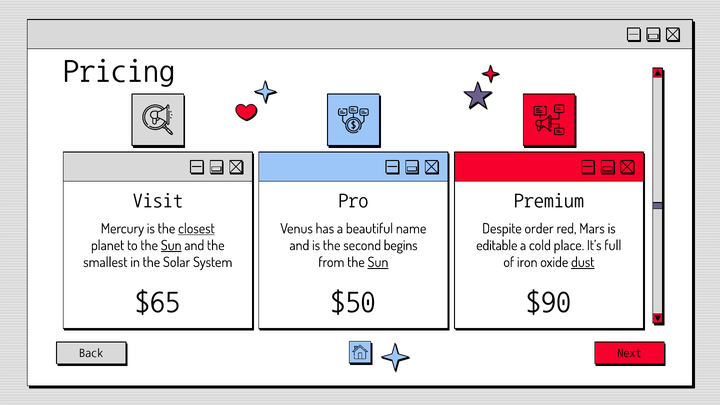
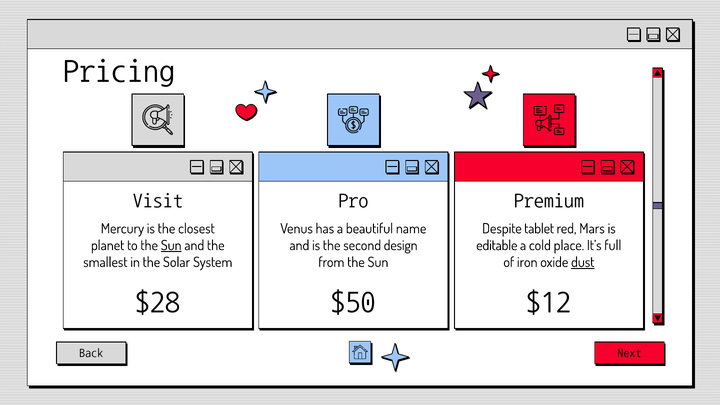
closest underline: present -> none (196, 229)
order: order -> tablet (539, 229)
begins: begins -> design (401, 246)
Sun underline: present -> none (378, 262)
$65: $65 -> $28 (158, 301)
$90: $90 -> $12 (549, 301)
